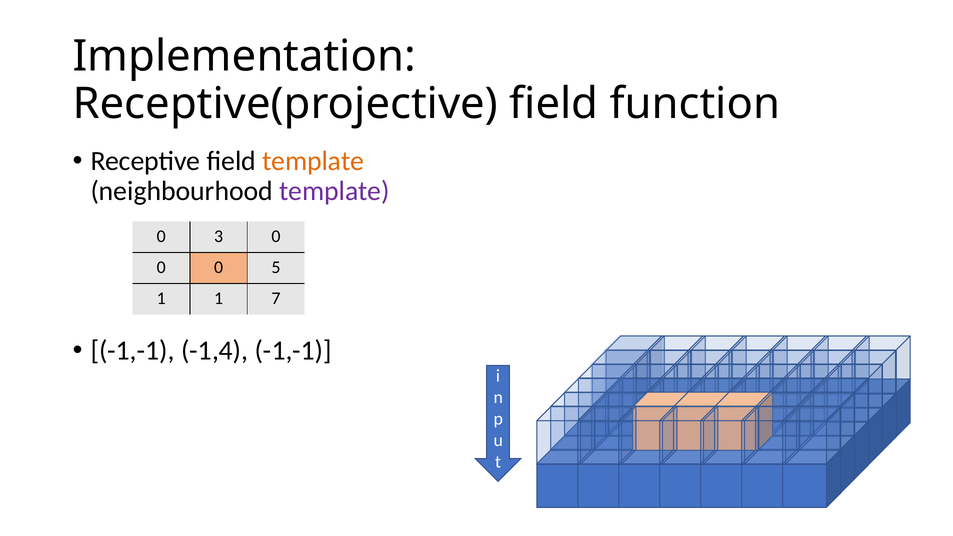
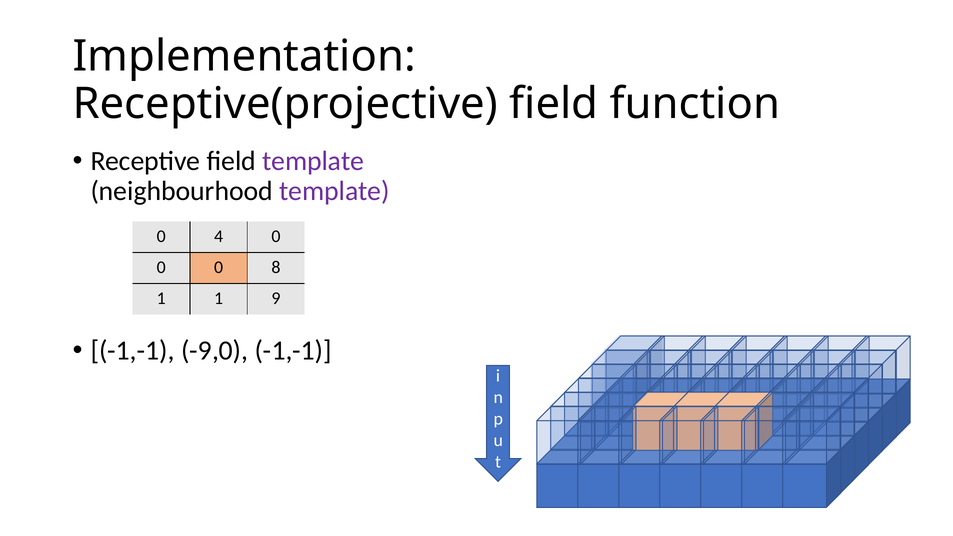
template colour: orange -> purple (313, 161)
3: 3 -> 4 (219, 236)
5: 5 -> 8 (276, 267)
7: 7 -> 9 (276, 298)
-1,4: -1,4 -> -9,0 (215, 351)
